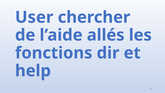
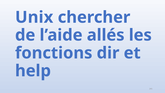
User: User -> Unix (34, 17)
